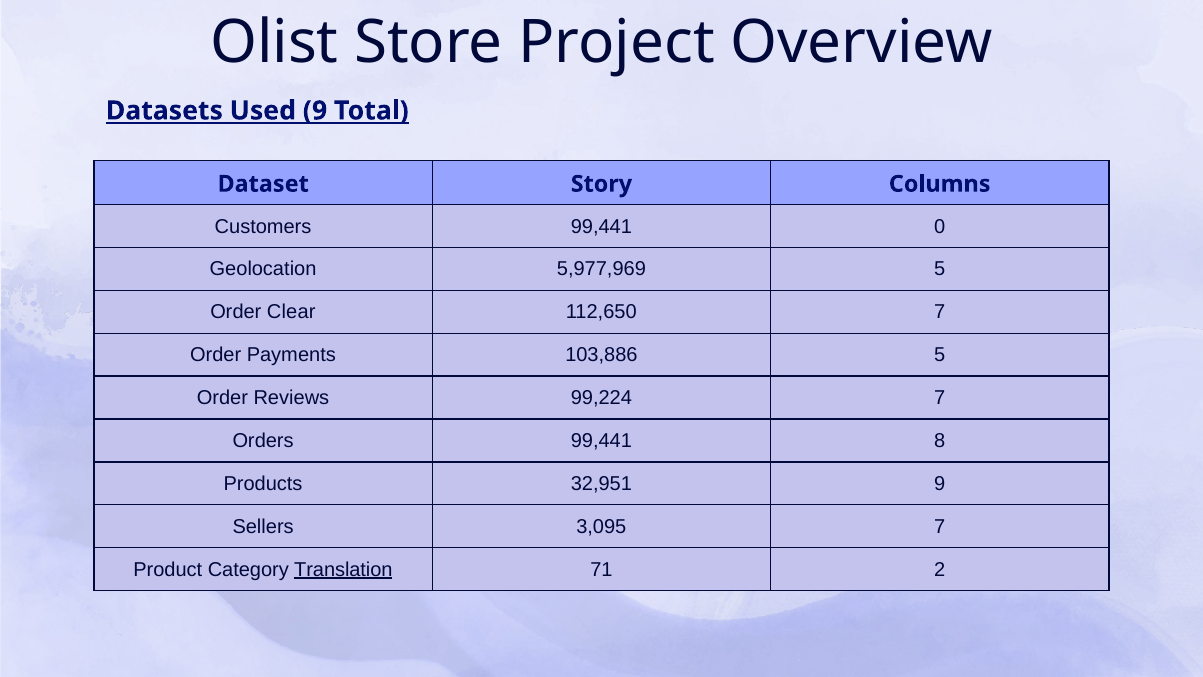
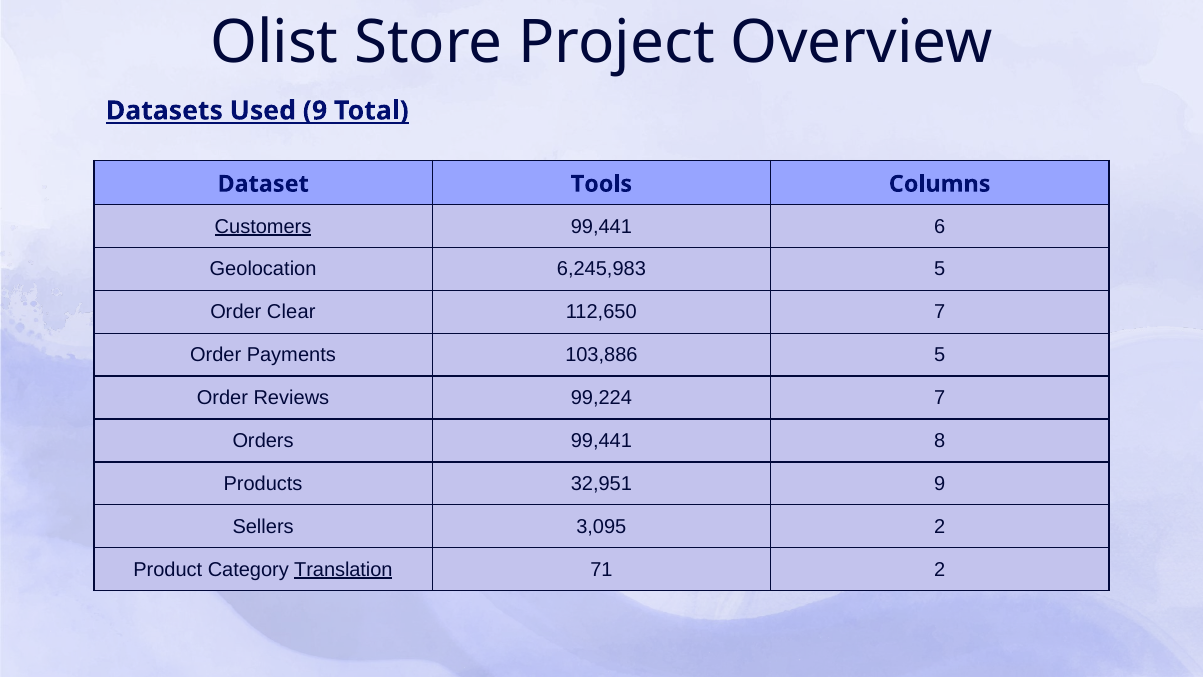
Story: Story -> Tools (601, 184)
Customers underline: none -> present (263, 226)
0: 0 -> 6 (940, 226)
5,977,969: 5,977,969 -> 6,245,983 (601, 269)
3,095 7: 7 -> 2 (940, 526)
